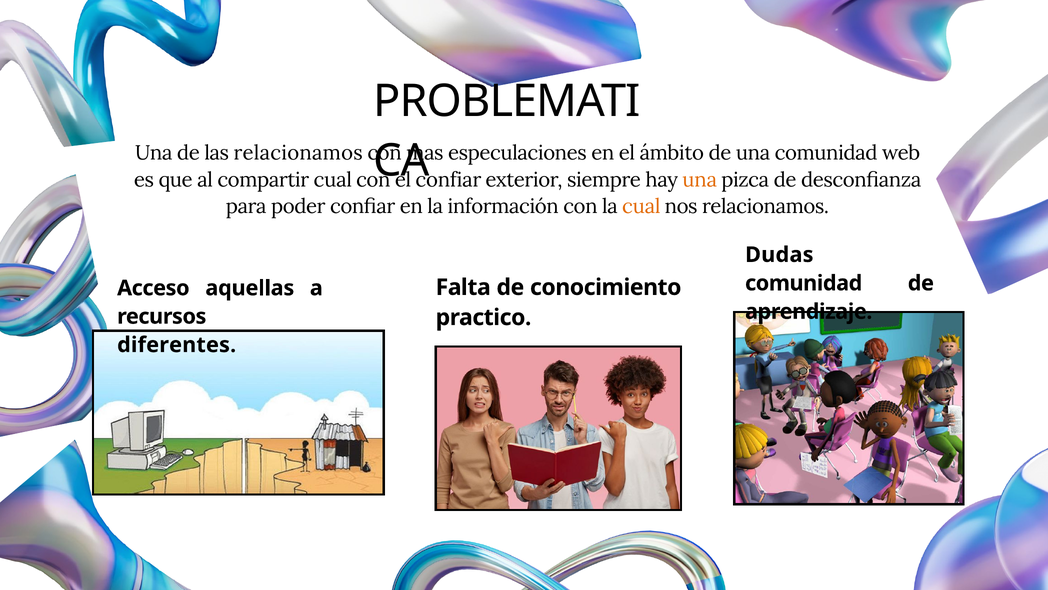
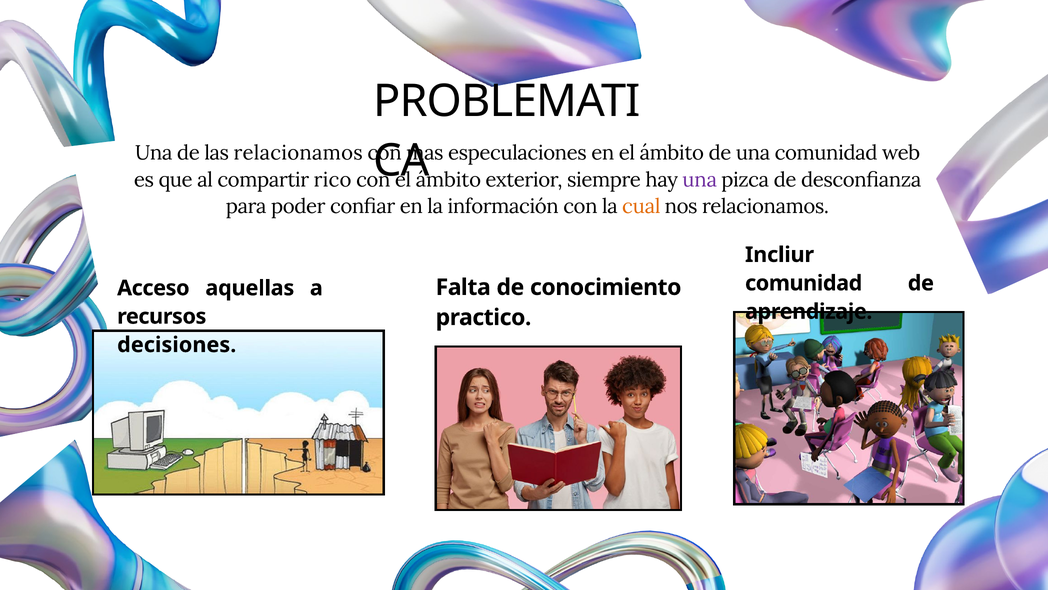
compartir cual: cual -> rico (333, 180)
confiar: confiar -> ámbito (448, 180)
una colour: orange -> purple (700, 180)
Dudas: Dudas -> Incliur (780, 255)
diferentes: diferentes -> decisiones (177, 345)
